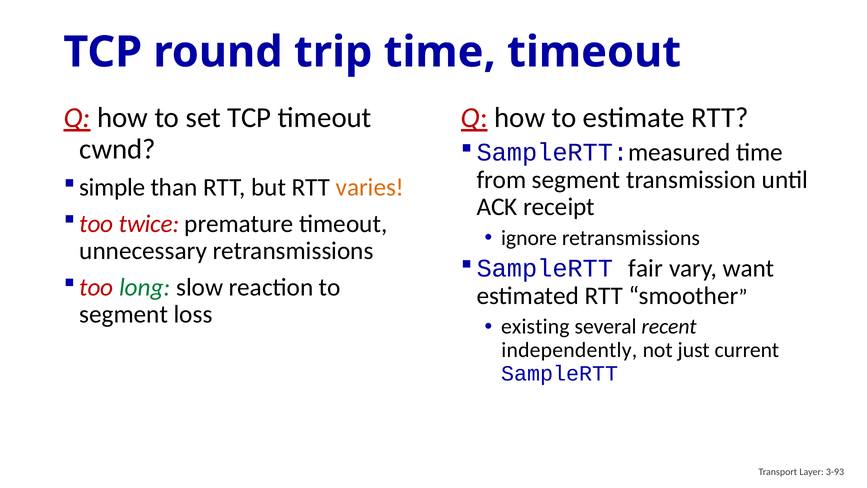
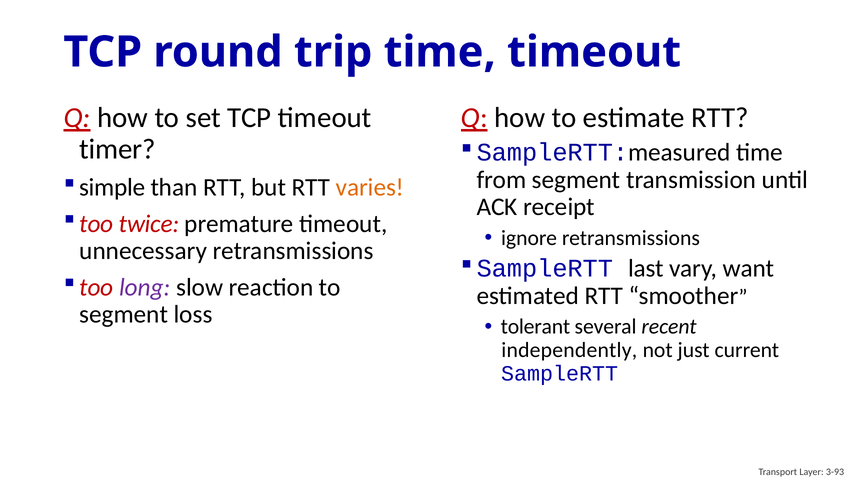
cwnd: cwnd -> timer (118, 149)
fair: fair -> last (646, 268)
long colour: green -> purple (145, 287)
existing: existing -> tolerant (535, 327)
